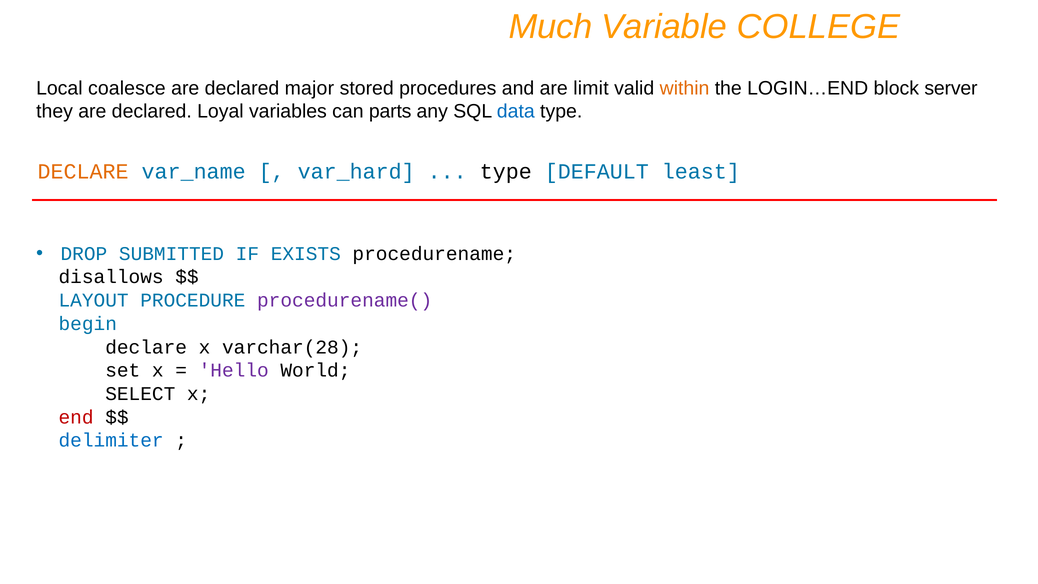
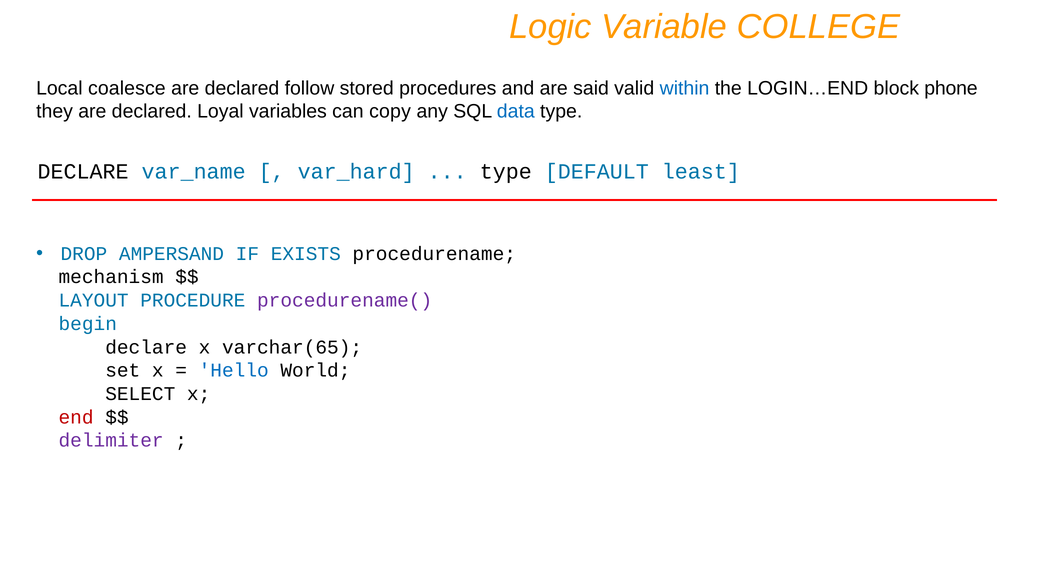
Much: Much -> Logic (550, 27)
major: major -> follow (309, 88)
limit: limit -> said (591, 88)
within colour: orange -> blue (685, 88)
server: server -> phone (951, 88)
parts: parts -> copy (390, 112)
DECLARE colour: orange -> black (83, 172)
SUBMITTED: SUBMITTED -> AMPERSAND (171, 254)
disallows: disallows -> mechanism (111, 277)
varchar(28: varchar(28 -> varchar(65 (292, 347)
Hello colour: purple -> blue (234, 370)
delimiter colour: blue -> purple (111, 440)
